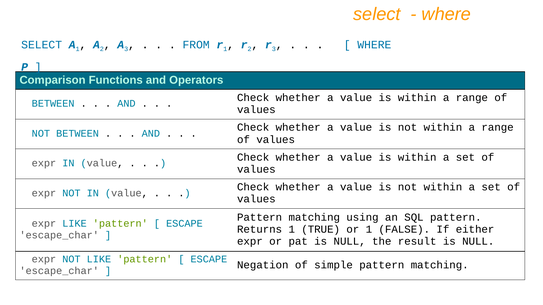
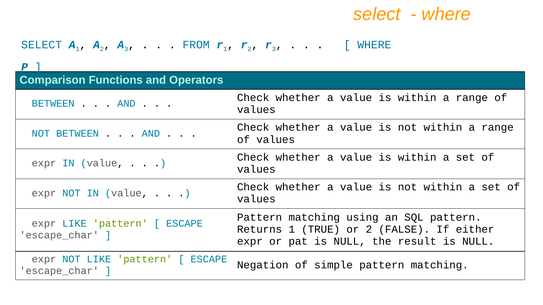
or 1: 1 -> 2 (369, 230)
